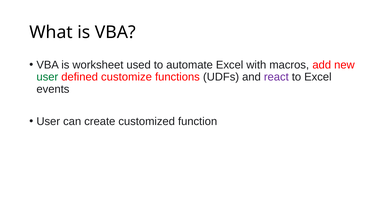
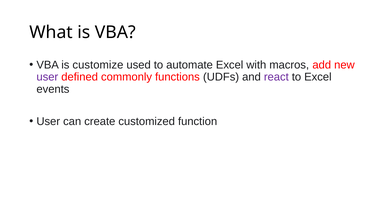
worksheet: worksheet -> customize (98, 65)
user colour: green -> purple (47, 77)
customize: customize -> commonly (127, 77)
